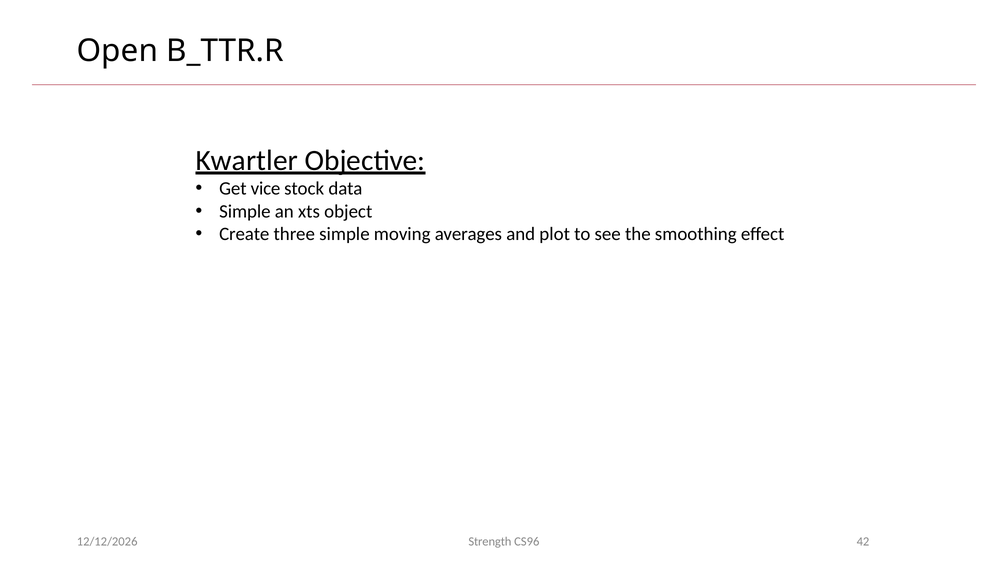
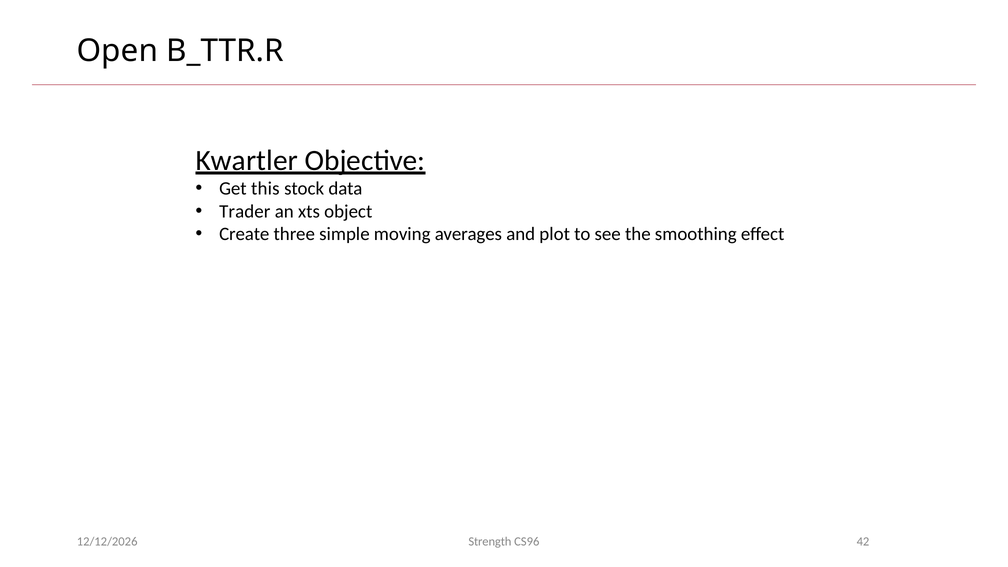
vice: vice -> this (265, 189)
Simple: Simple -> Trader (245, 211)
